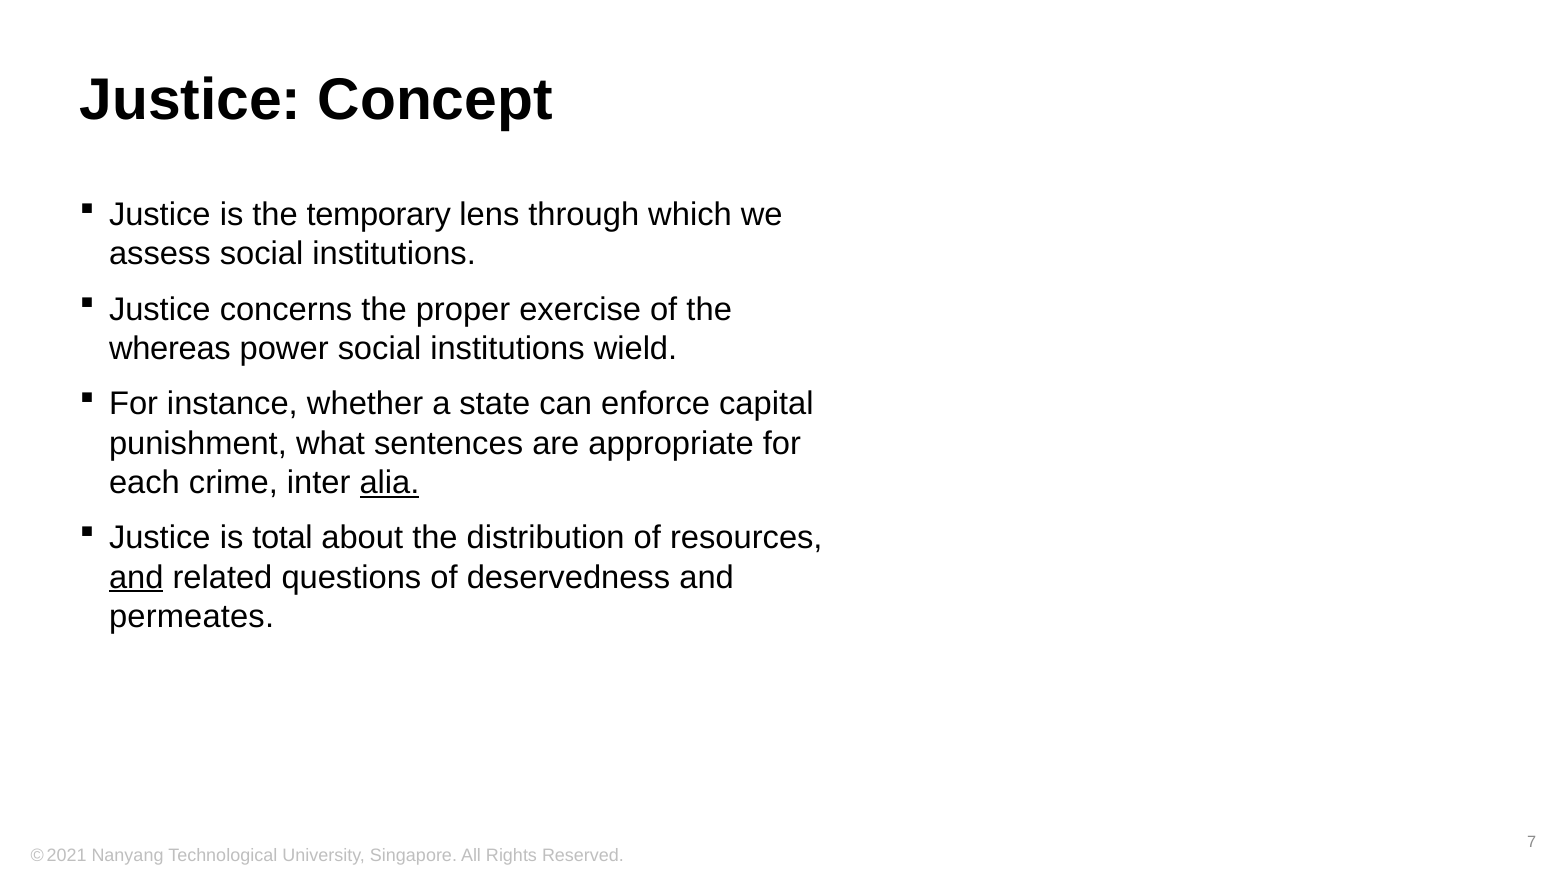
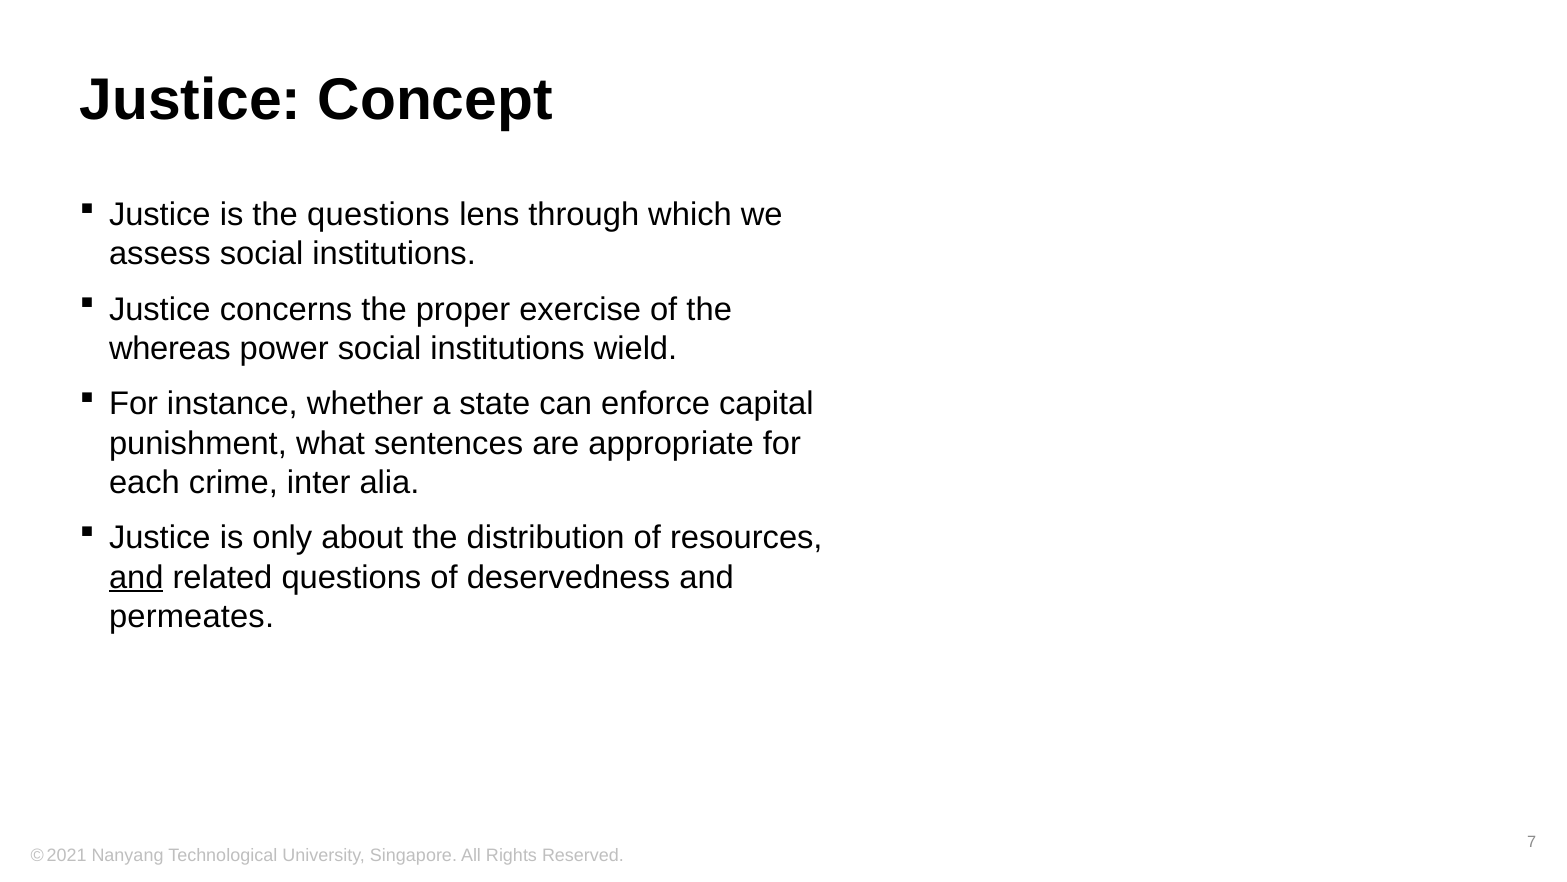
the temporary: temporary -> questions (378, 215)
alia underline: present -> none (389, 482)
total: total -> only (282, 538)
